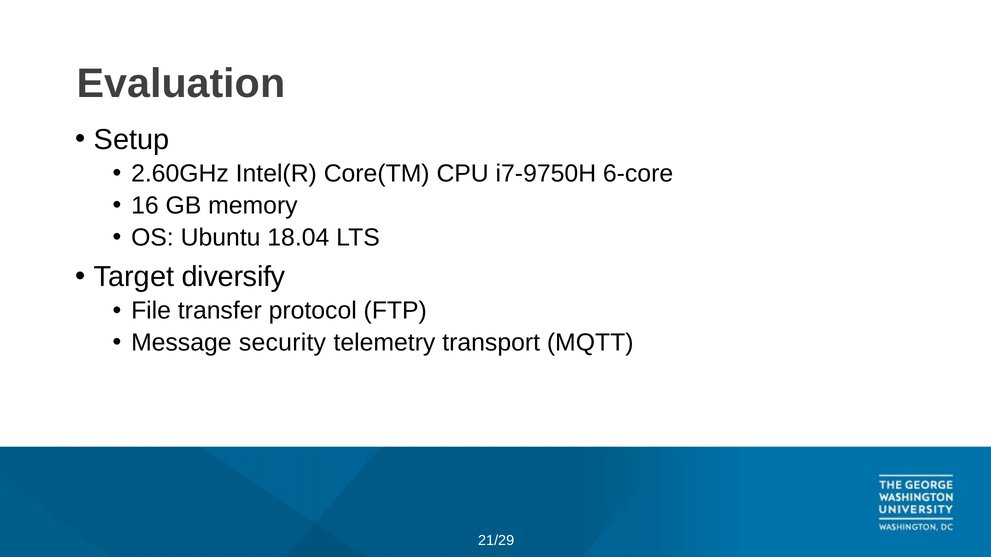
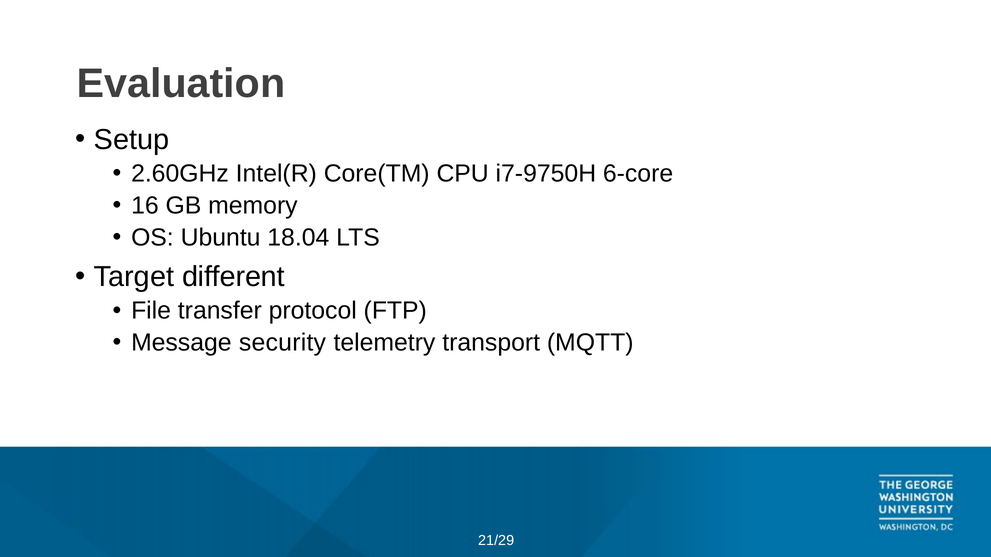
diversify: diversify -> different (233, 277)
